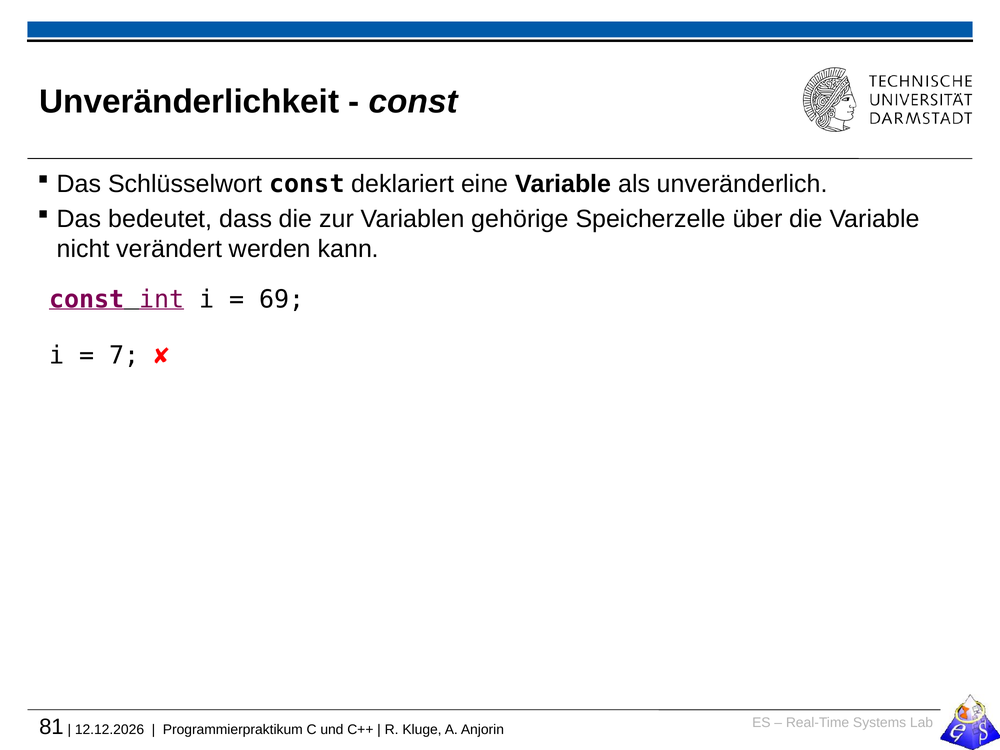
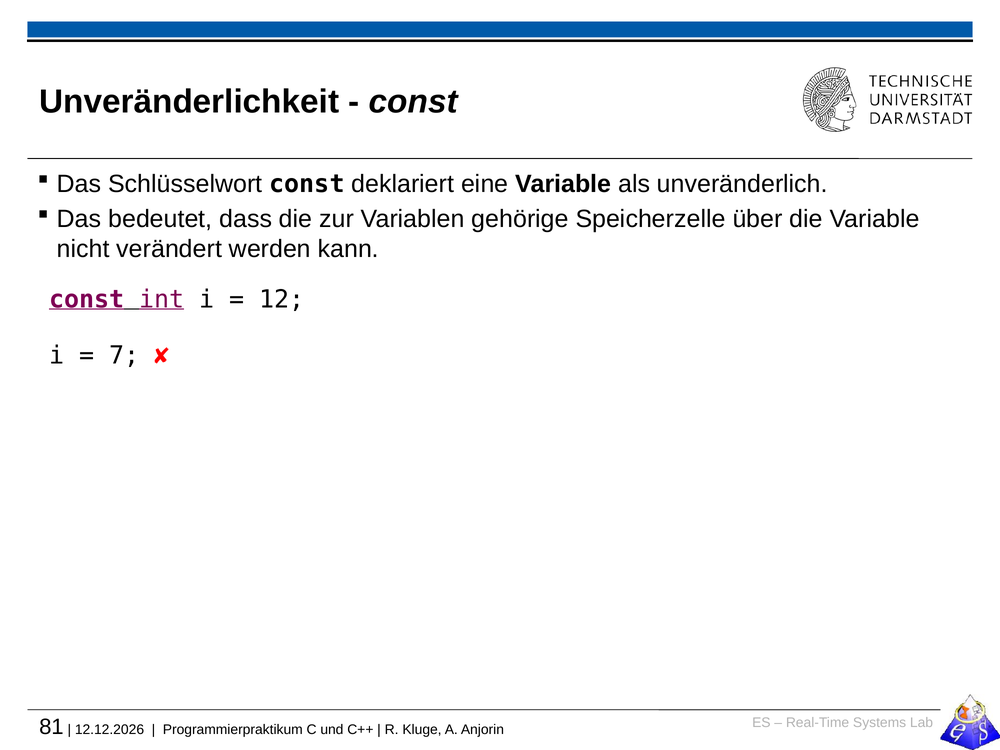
69: 69 -> 12 (282, 299)
